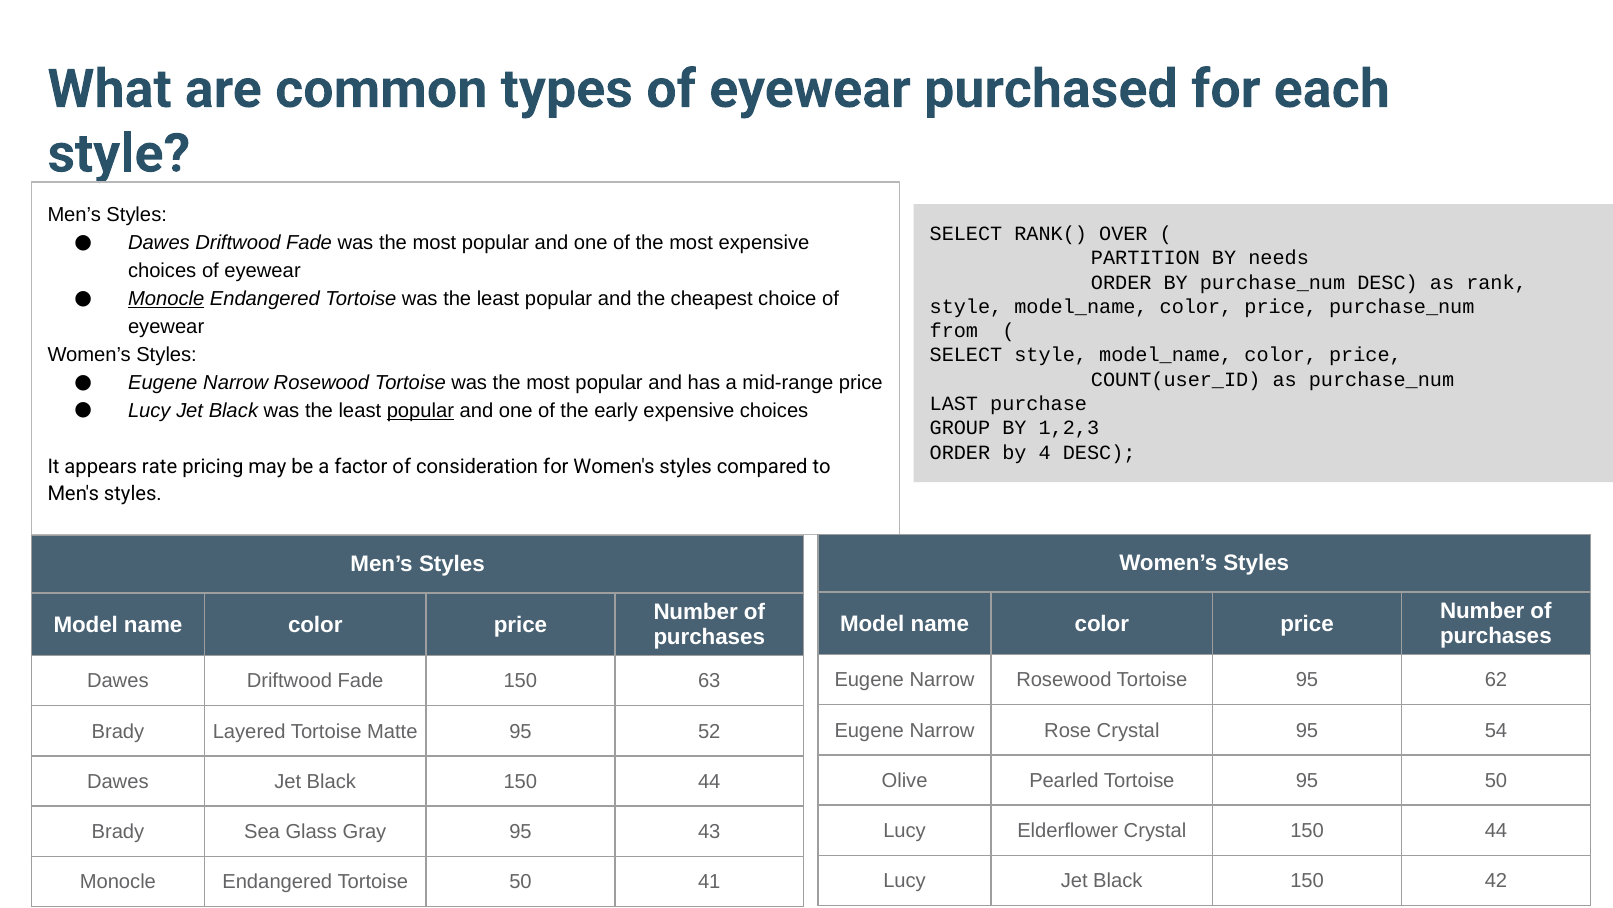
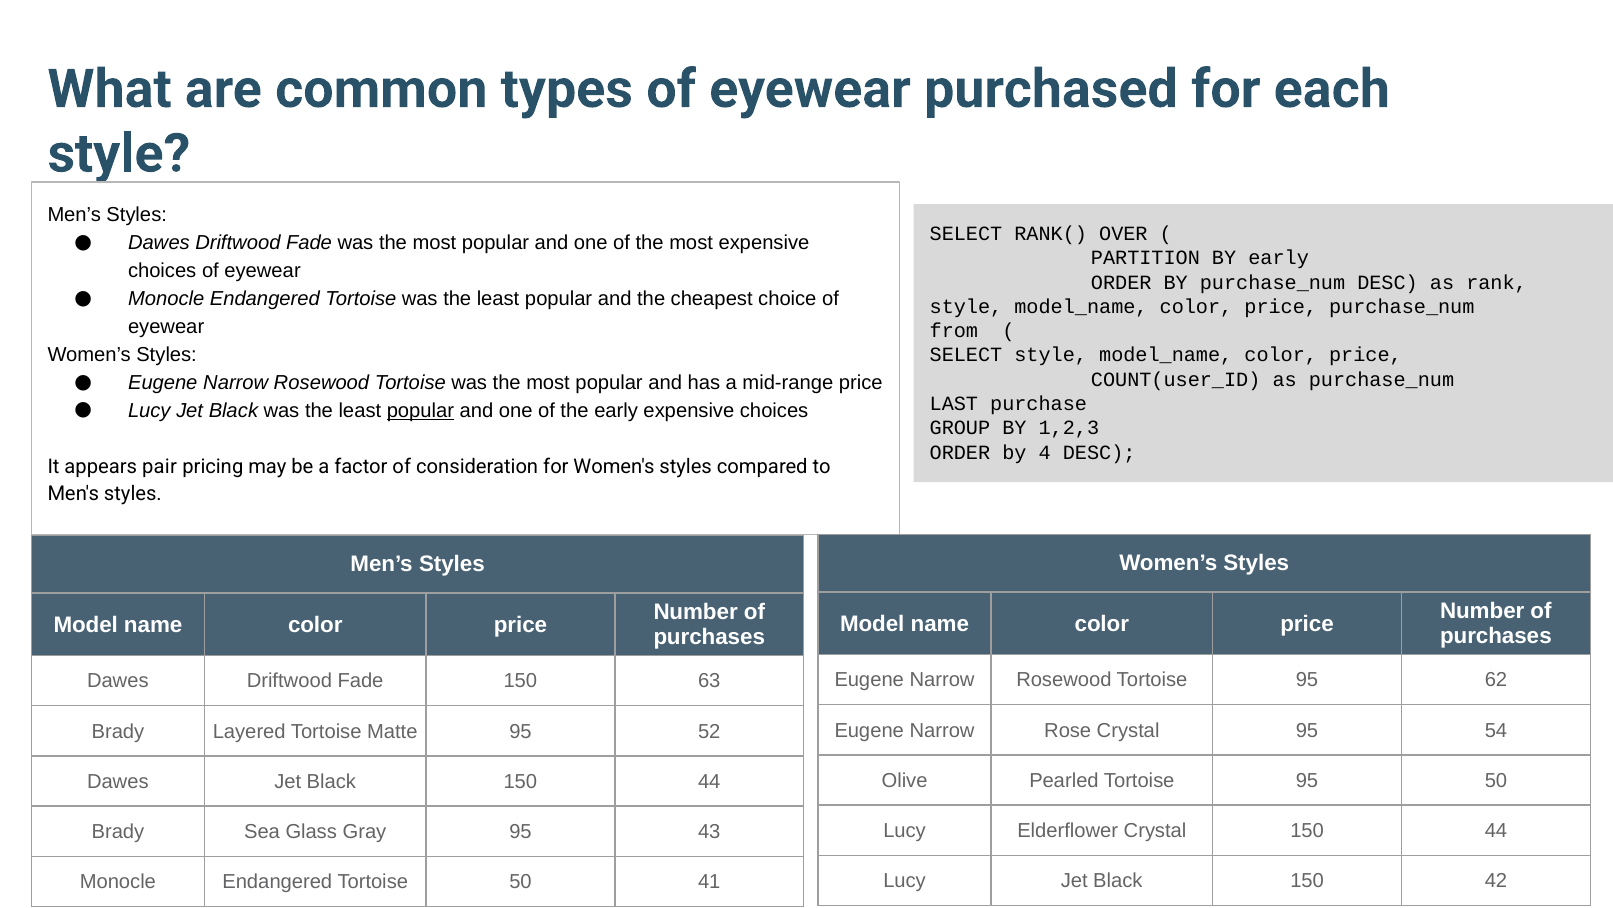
BY needs: needs -> early (1279, 258)
Monocle underline: present -> none (166, 299)
rate: rate -> pair (160, 466)
